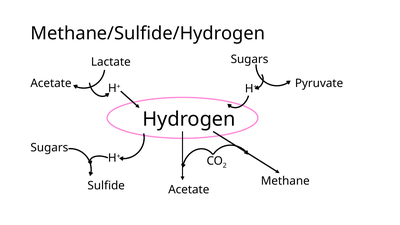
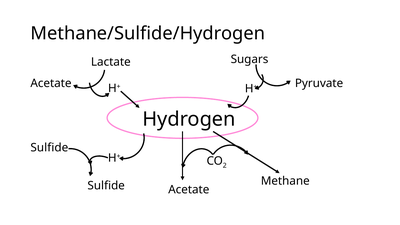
Sugars: Sugars -> Sulfide (49, 148)
